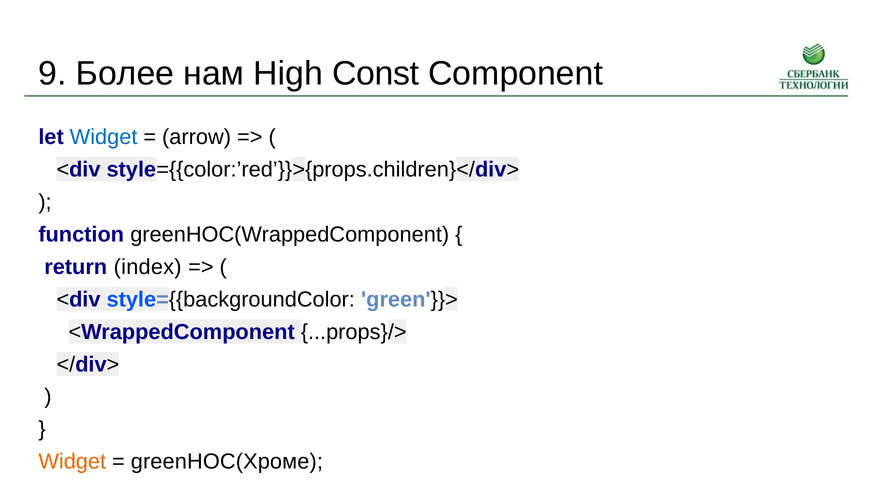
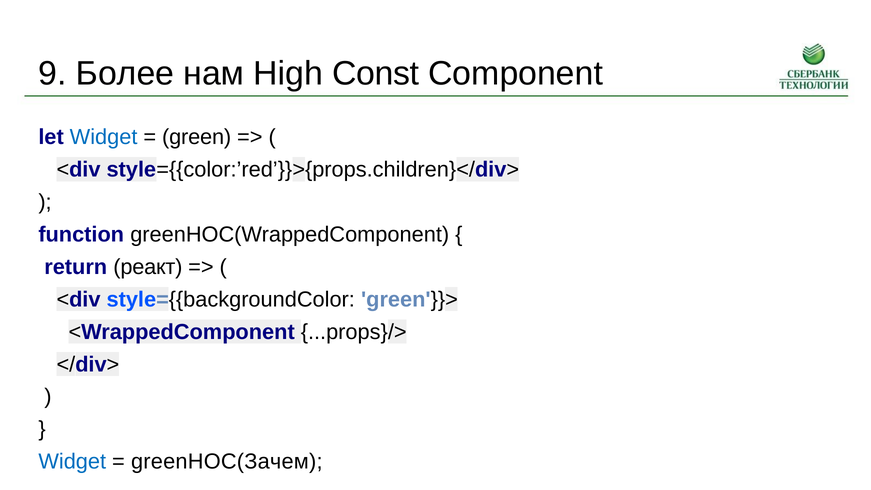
arrow: arrow -> green (197, 137)
index: index -> реакт (148, 267)
Widget colour: orange -> blue (72, 462)
greenHOC(Хроме: greenHOC(Хроме -> greenHOC(Зачем (227, 462)
